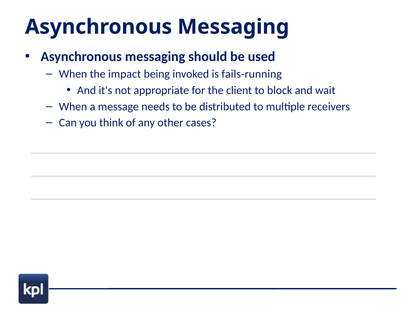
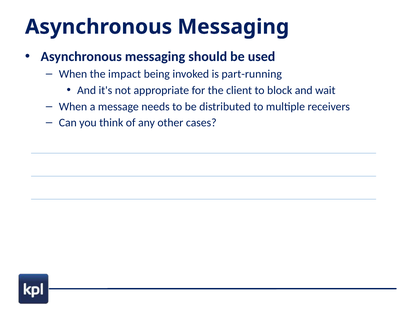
fails-running: fails-running -> part-running (252, 74)
